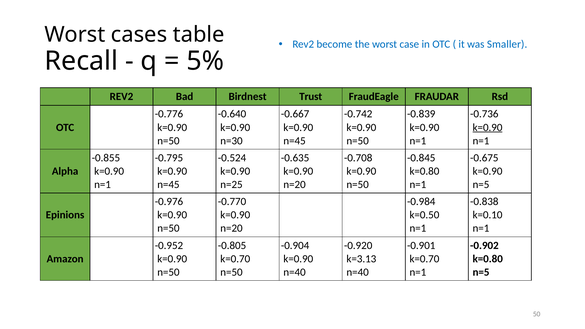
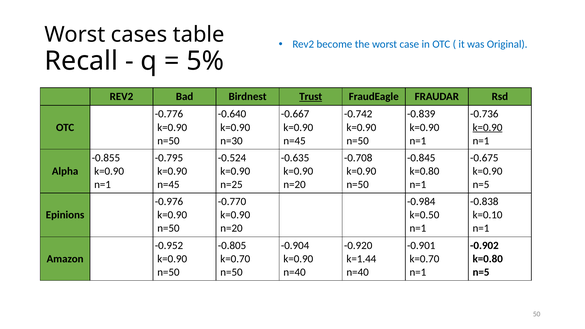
Smaller: Smaller -> Original (507, 44)
Trust underline: none -> present (311, 97)
k=3.13: k=3.13 -> k=1.44 (361, 259)
